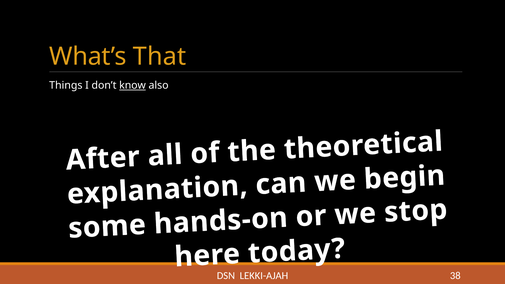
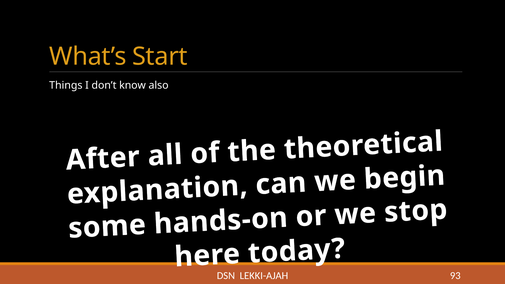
That: That -> Start (160, 57)
know underline: present -> none (132, 85)
38: 38 -> 93 (455, 276)
